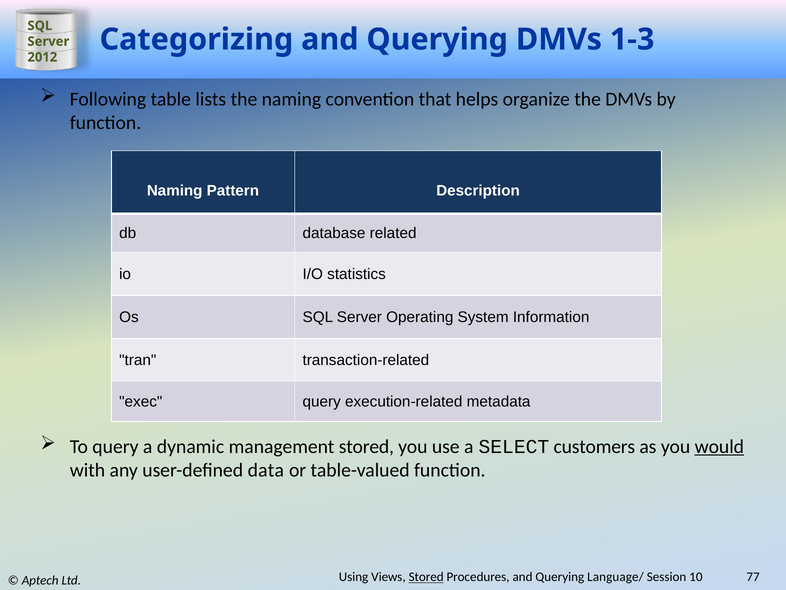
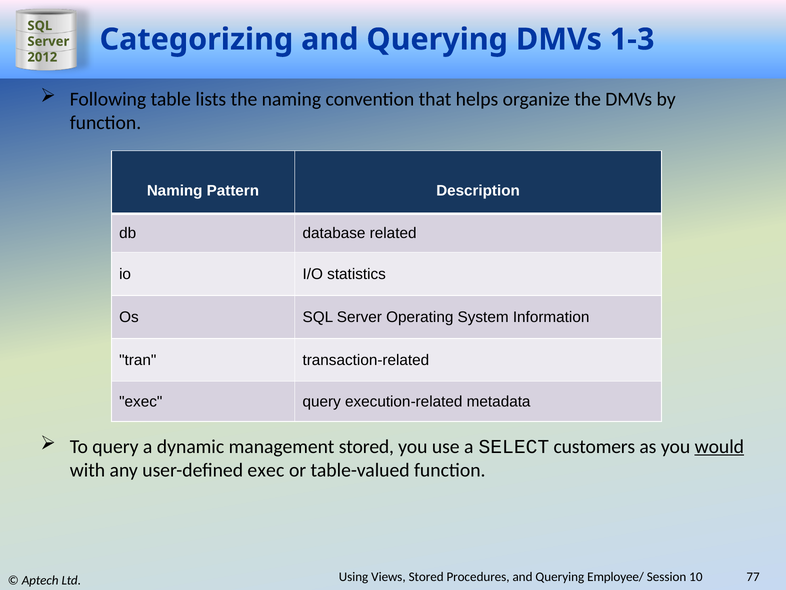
user-defined data: data -> exec (266, 470)
Stored underline: present -> none (426, 577)
Language/: Language/ -> Employee/ (616, 577)
